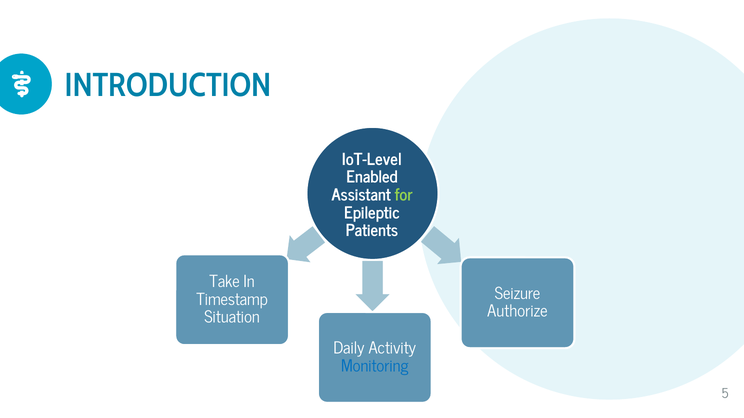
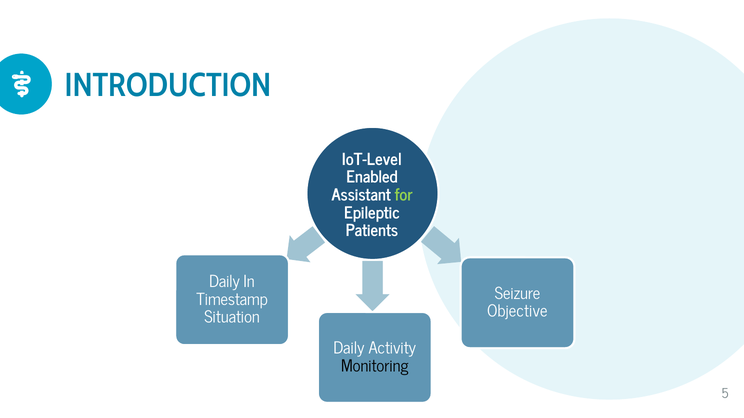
Take: Take -> Daily (225, 282)
Authorize: Authorize -> Objective (517, 312)
Monitoring colour: blue -> black (375, 367)
